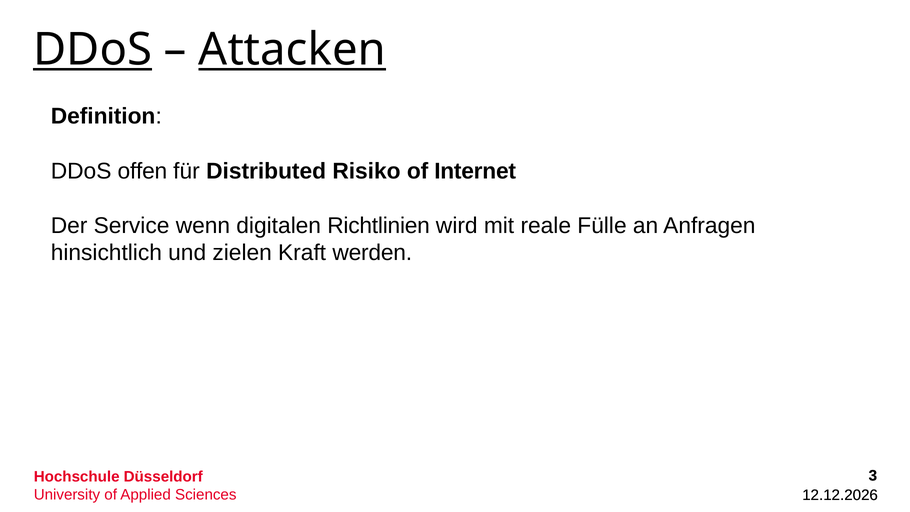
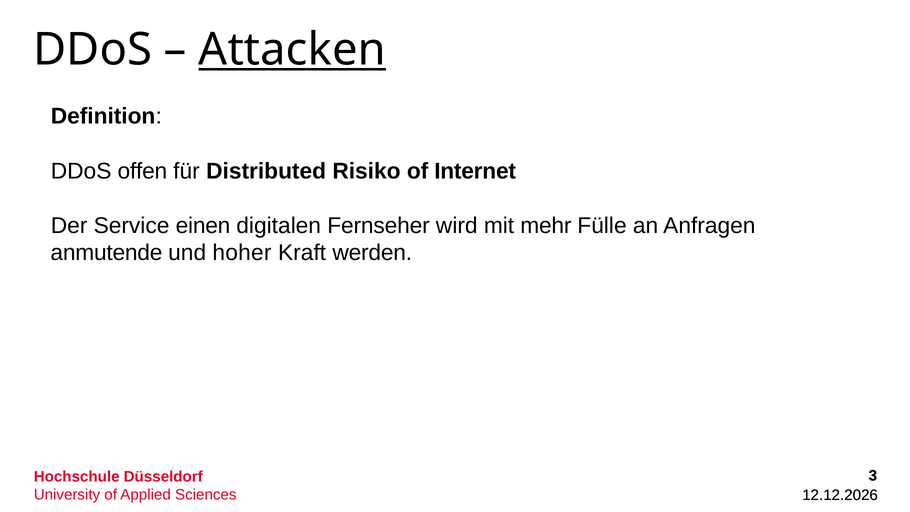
DDoS underline: present -> none (93, 50)
wenn: wenn -> einen (203, 226)
Richtlinien: Richtlinien -> Fernseher (379, 226)
reale: reale -> mehr (546, 226)
hinsichtlich: hinsichtlich -> anmutende (106, 253)
zielen: zielen -> hoher (242, 253)
